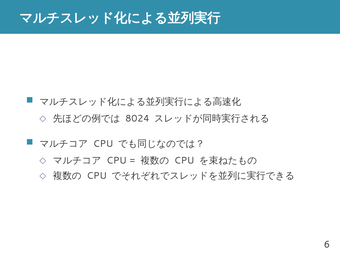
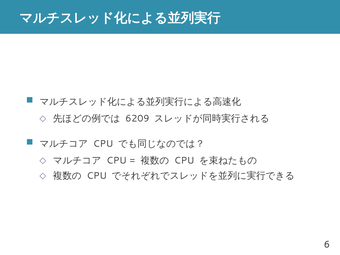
8024: 8024 -> 6209 (137, 118)
